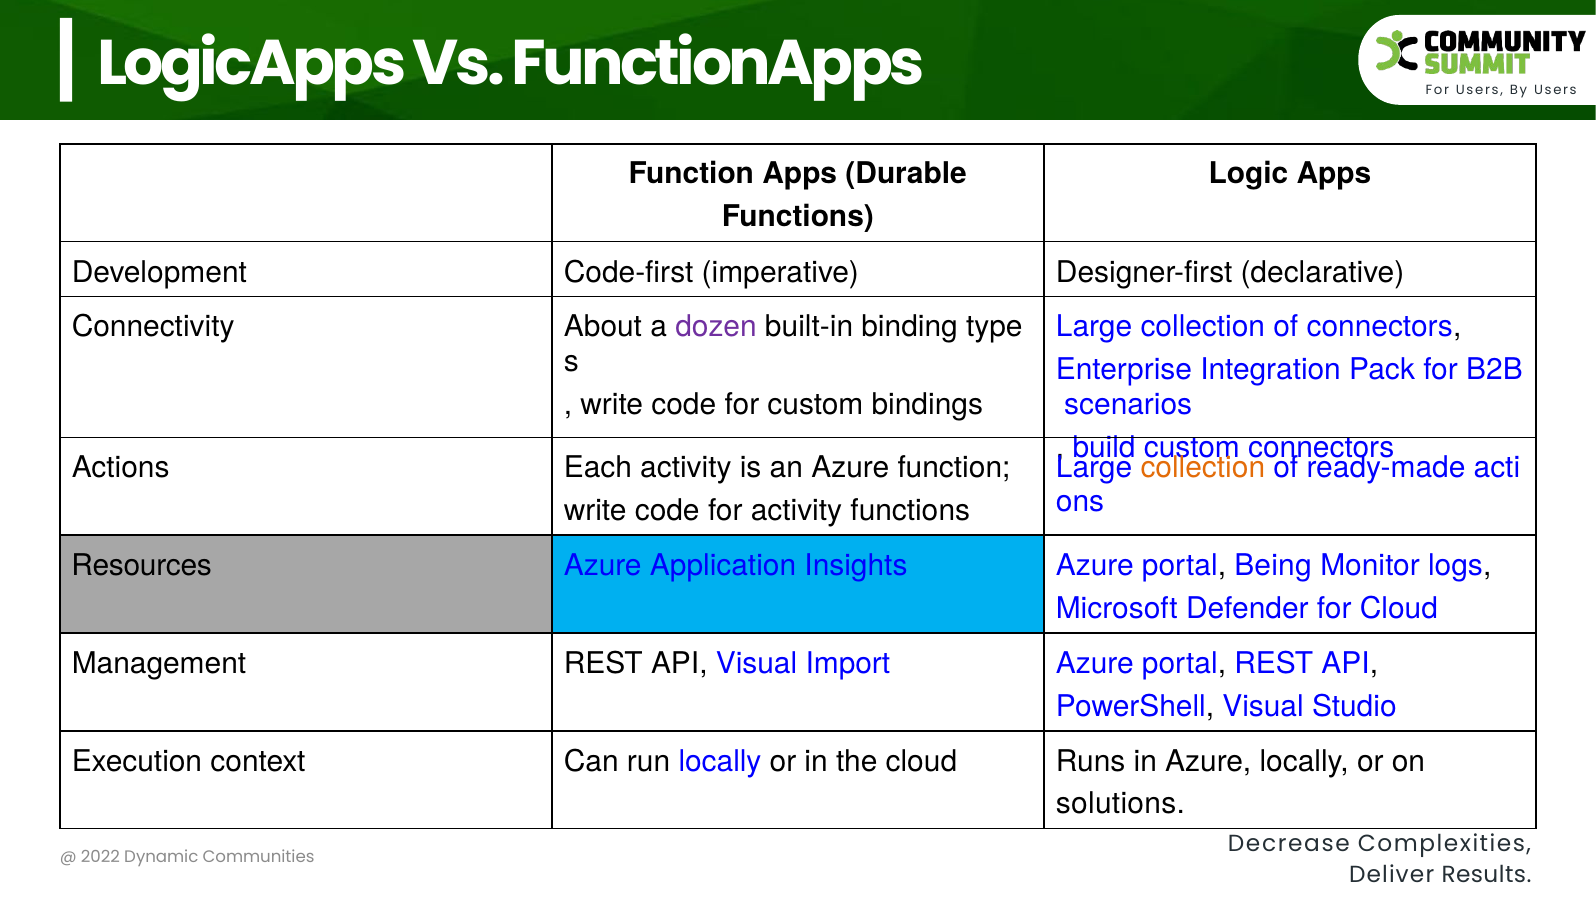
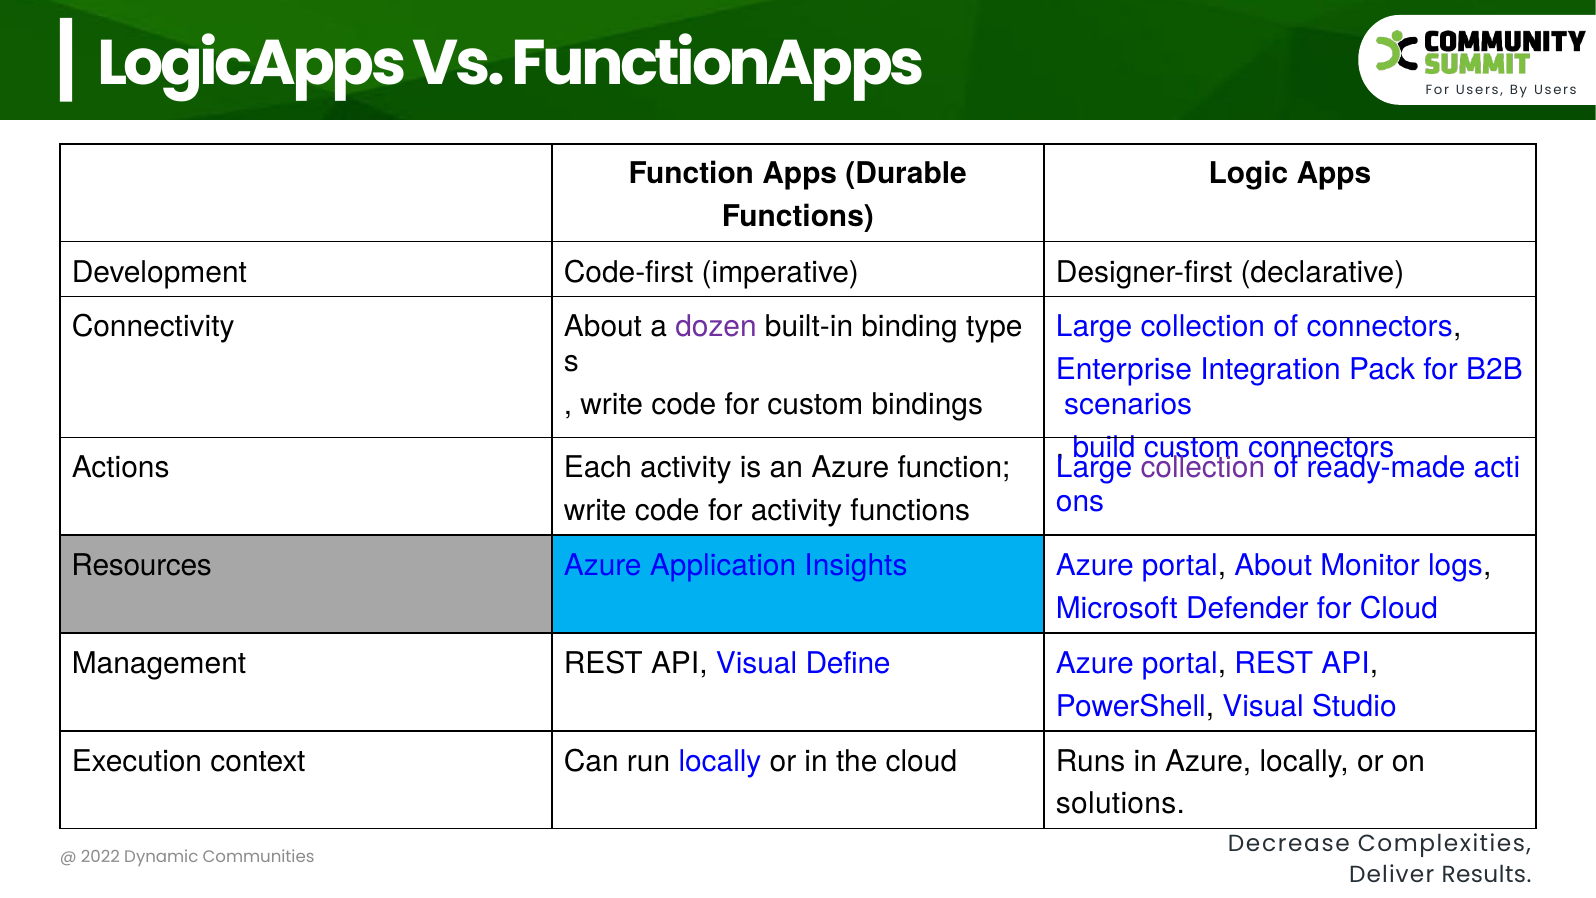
collection colour: orange -> purple (1203, 468)
portal Being: Being -> About (1273, 565)
Import: Import -> Define (848, 663)
